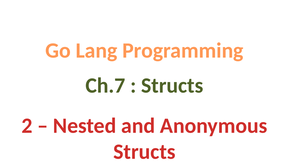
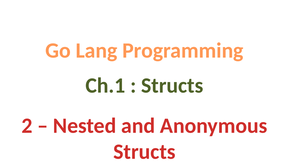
Ch.7: Ch.7 -> Ch.1 (105, 85)
